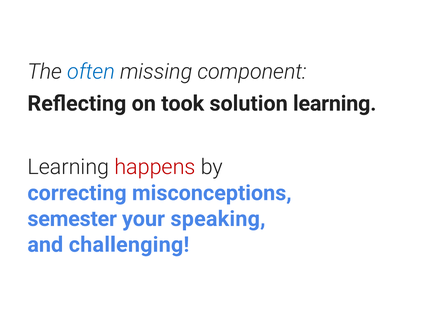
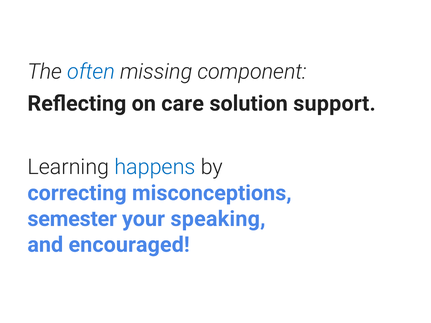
took: took -> care (183, 104)
solution learning: learning -> support (334, 104)
happens colour: red -> blue (155, 167)
challenging: challenging -> encouraged (129, 245)
